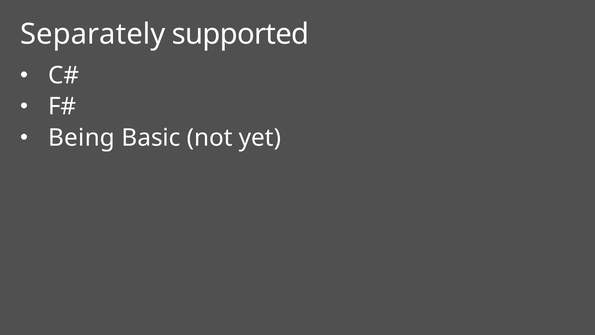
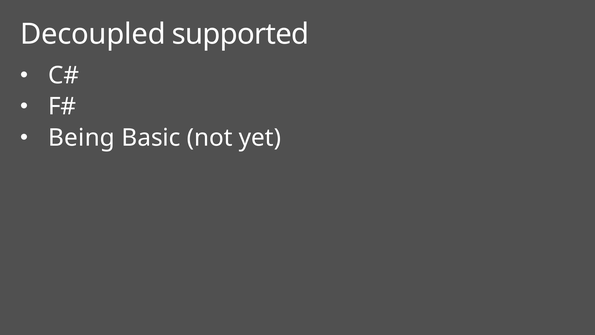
Separately: Separately -> Decoupled (93, 34)
